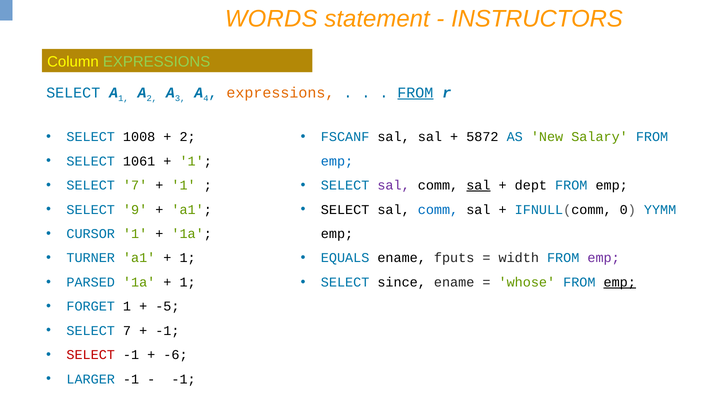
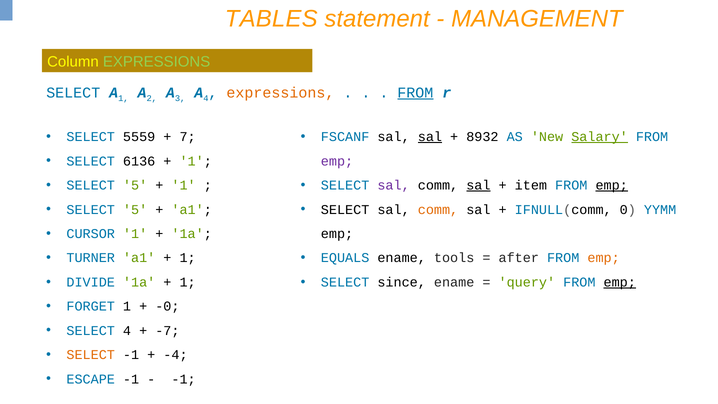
WORDS: WORDS -> TABLES (271, 19)
INSTRUCTORS: INSTRUCTORS -> MANAGEMENT (537, 19)
1008: 1008 -> 5559 (139, 137)
2: 2 -> 7 (188, 137)
sal underline: none -> present (430, 137)
5872: 5872 -> 8932 (482, 137)
Salary underline: none -> present (600, 137)
1061: 1061 -> 6136 (139, 161)
emp colour: blue -> purple (337, 161)
7: 7 -> 5 (135, 185)
dept: dept -> item (531, 185)
emp underline: none -> present (612, 185)
9: 9 -> 5 (135, 209)
comm colour: blue -> orange (438, 209)
fputs: fputs -> tools (454, 258)
width: width -> after (519, 258)
emp colour: purple -> orange (604, 258)
PARSED: PARSED -> DIVIDE (91, 282)
whose: whose -> query (527, 282)
-5: -5 -> -0 (167, 306)
7: 7 -> 4 (127, 331)
-1: -1 -> -7 (167, 331)
SELECT colour: red -> orange (91, 355)
-6: -6 -> -4 (175, 355)
LARGER: LARGER -> ESCAPE (91, 379)
